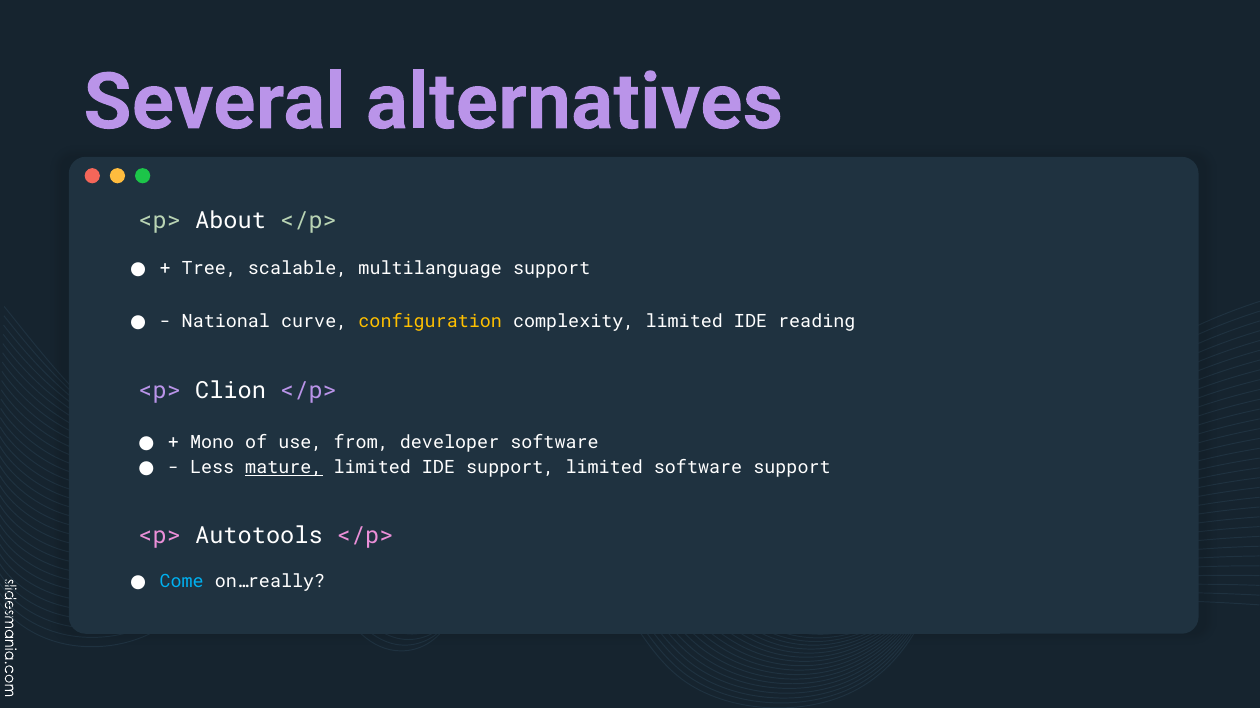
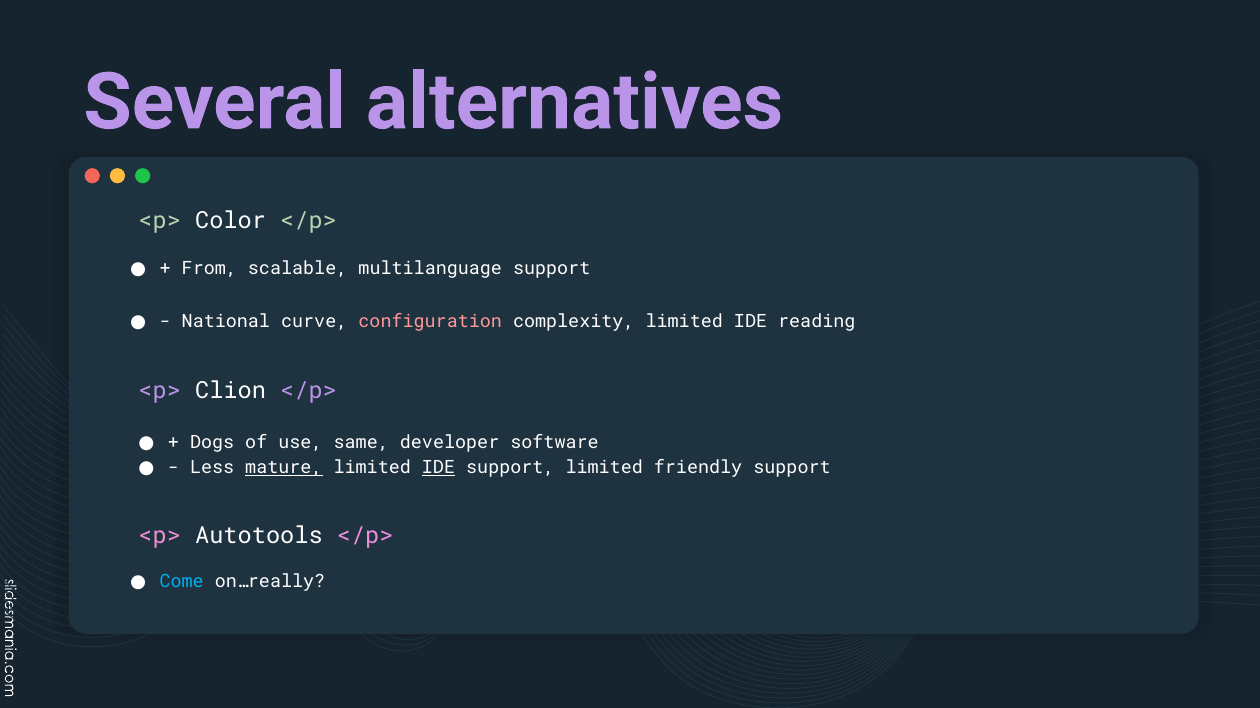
About: About -> Color (231, 221)
Tree: Tree -> From (209, 269)
configuration colour: yellow -> pink (430, 322)
Mono: Mono -> Dogs (212, 443)
from: from -> same (361, 443)
IDE underline: none -> present (438, 468)
limited software: software -> friendly (698, 468)
